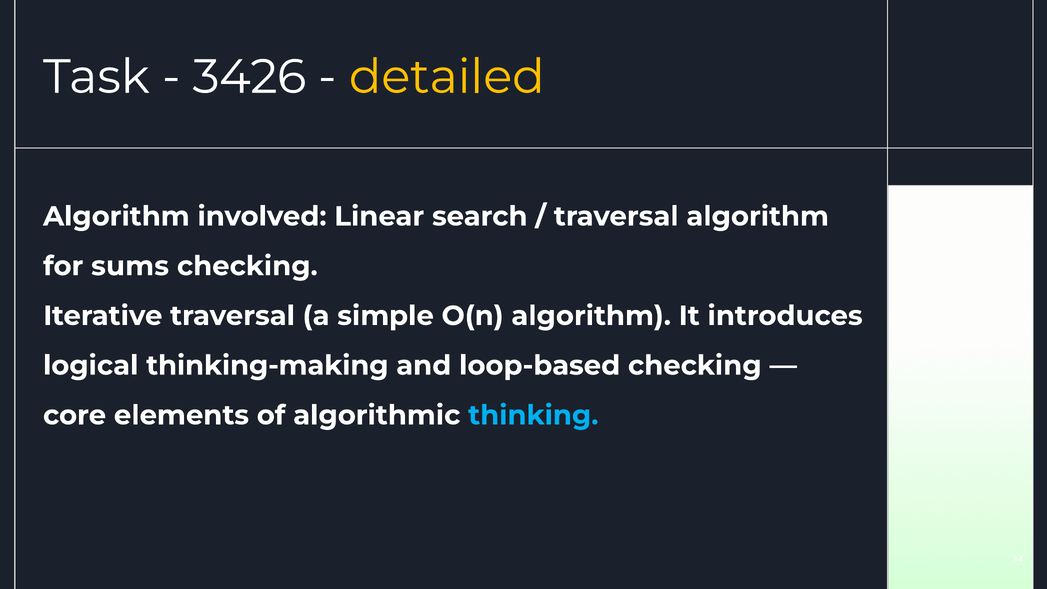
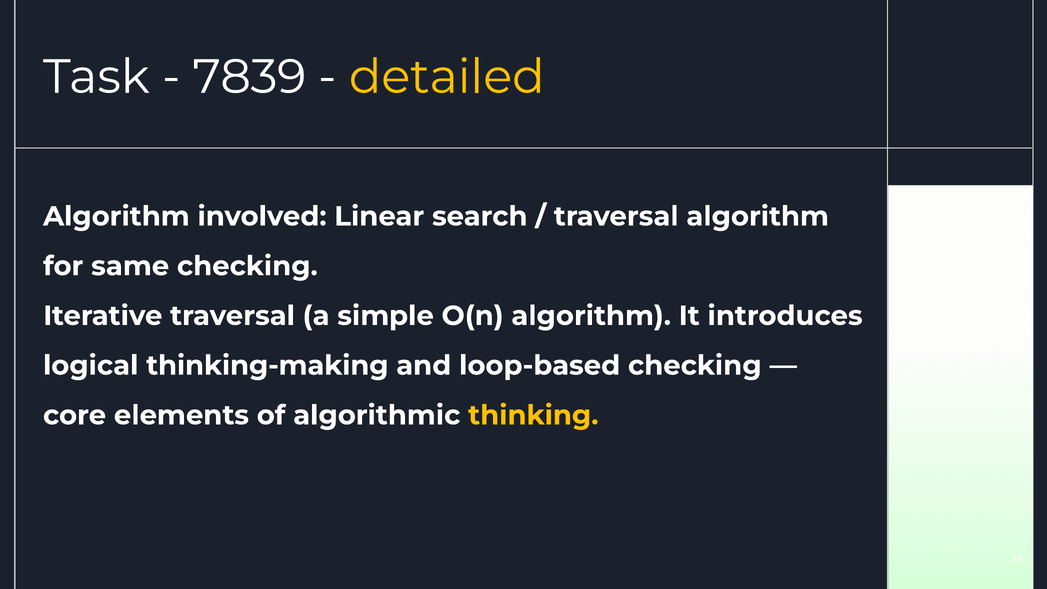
3426: 3426 -> 7839 (249, 77)
sums: sums -> same (130, 266)
thinking colour: light blue -> yellow (533, 415)
